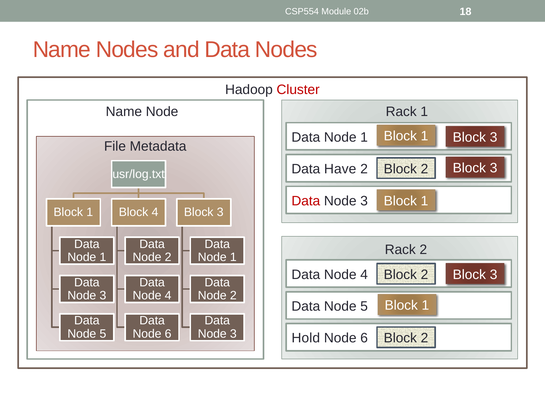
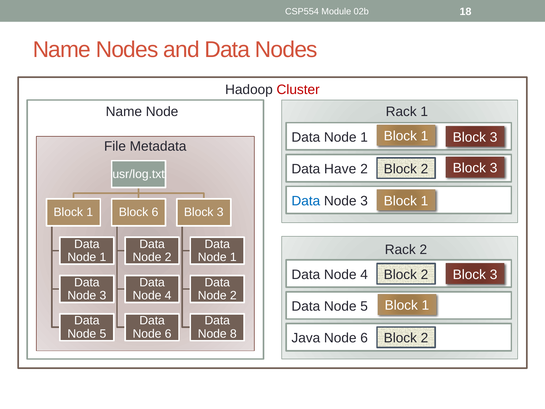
Data colour: red -> blue (306, 201)
Block 4: 4 -> 6 (155, 212)
3: 3 -> 8 (233, 333)
Hold: Hold -> Java (306, 338)
